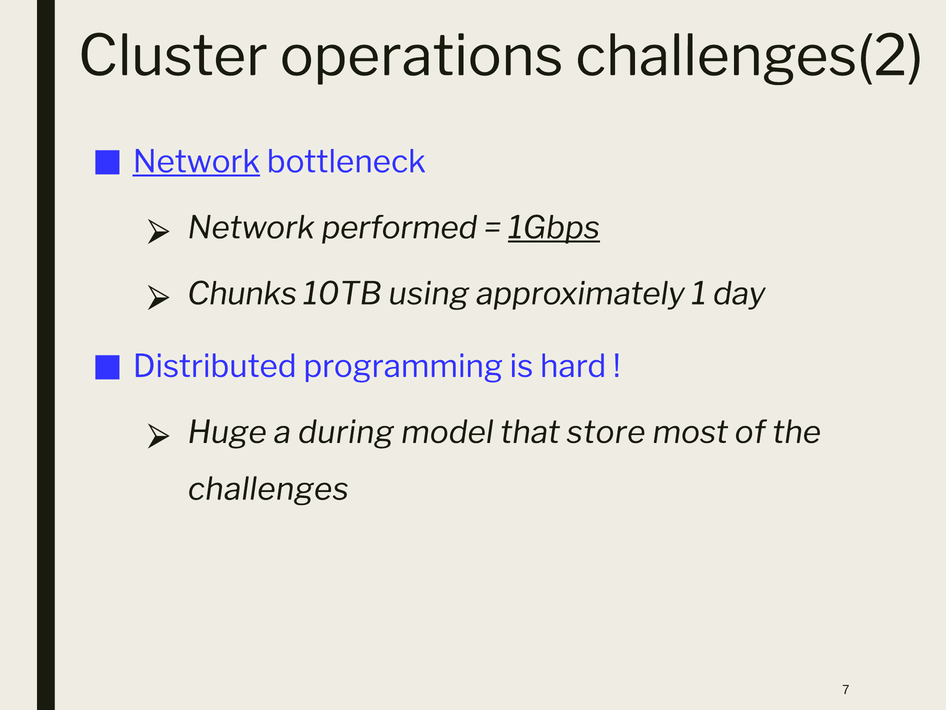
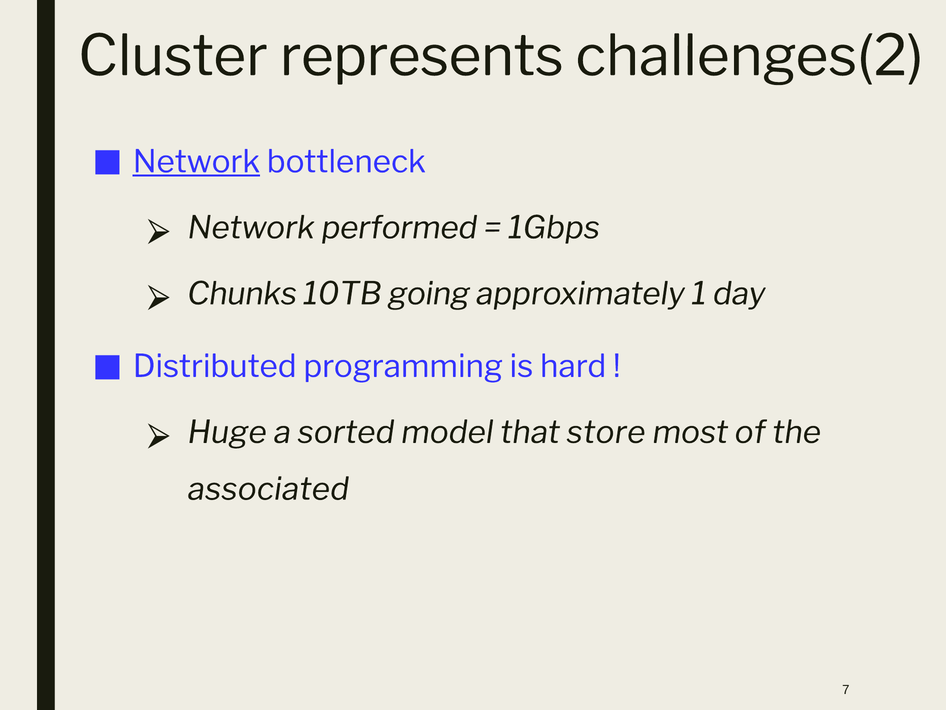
operations: operations -> represents (422, 57)
1Gbps underline: present -> none (554, 228)
using: using -> going (429, 294)
during: during -> sorted (346, 432)
challenges: challenges -> associated (268, 489)
